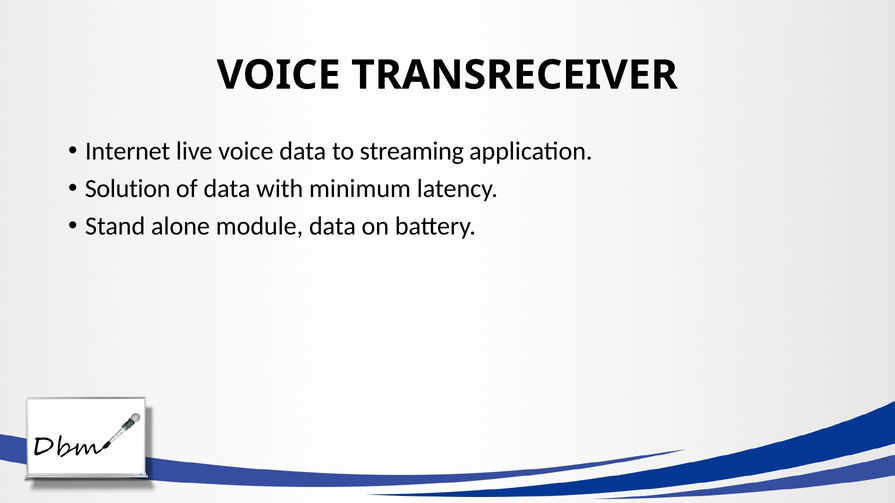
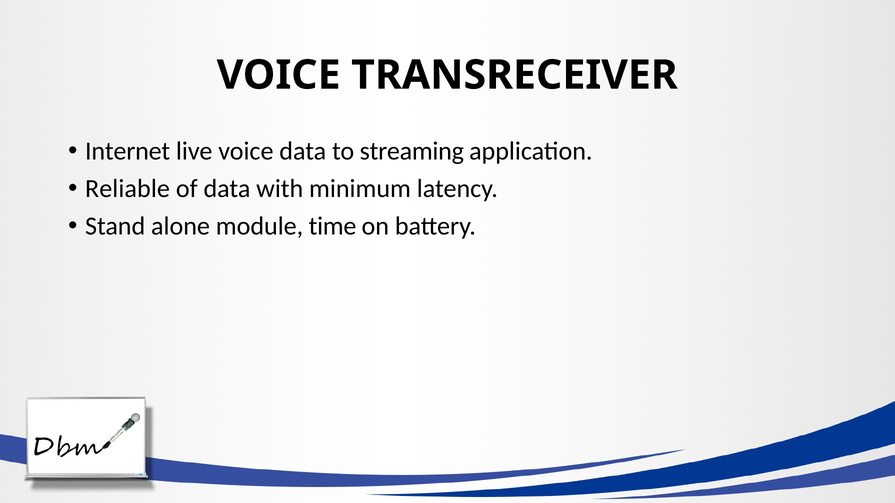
Solution: Solution -> Reliable (127, 189)
module data: data -> time (333, 226)
